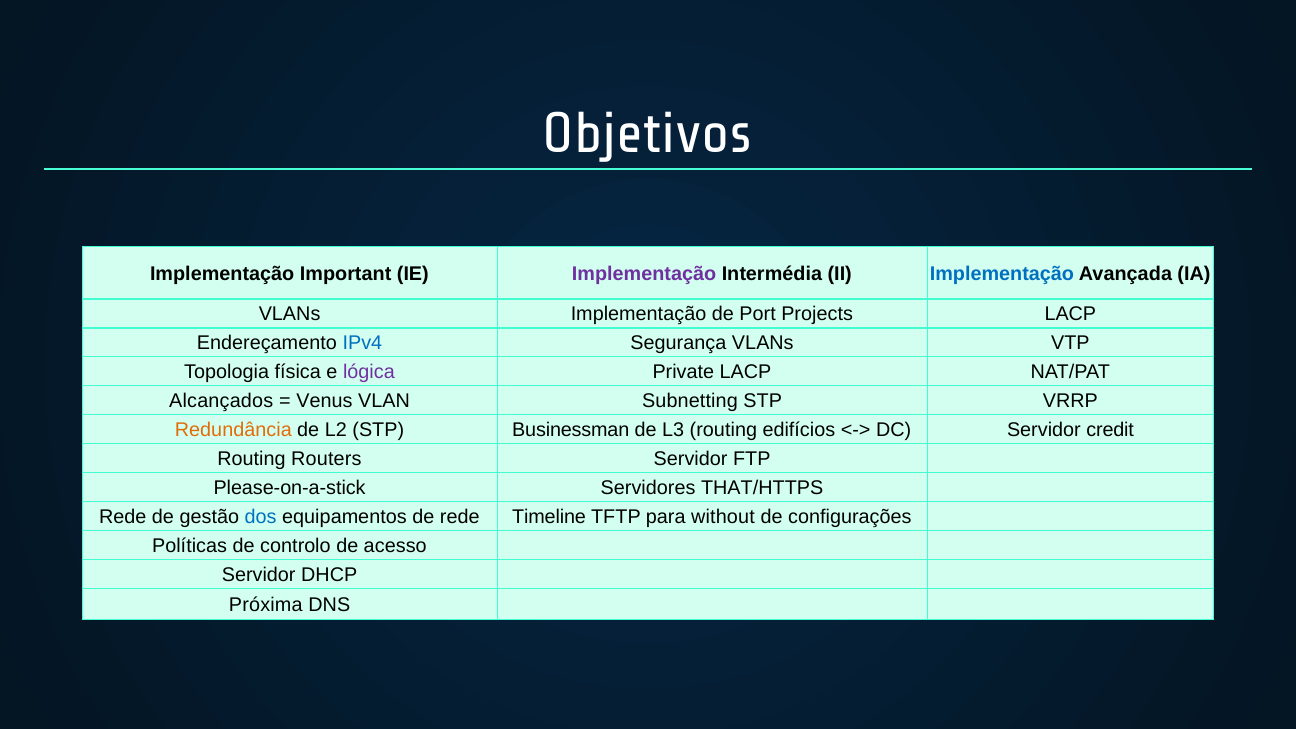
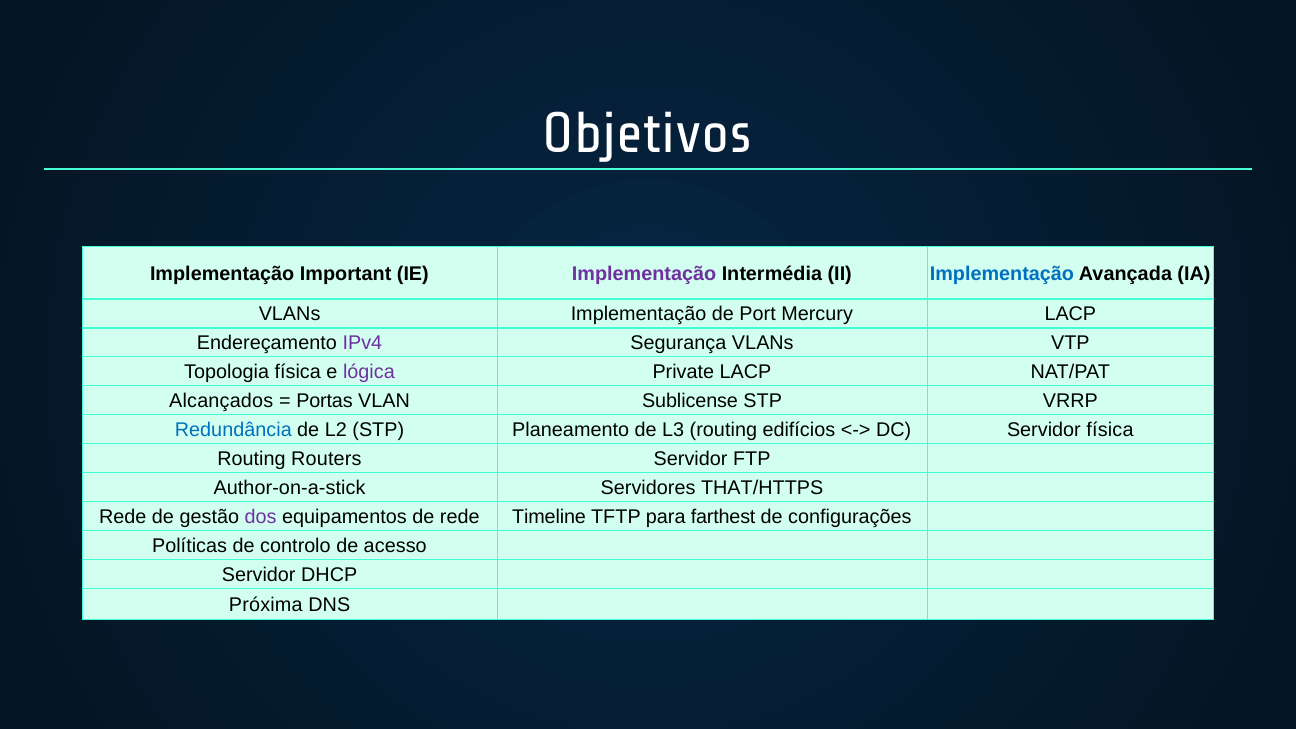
Projects: Projects -> Mercury (817, 314)
IPv4 colour: blue -> purple (362, 343)
Venus: Venus -> Portas (325, 401)
Subnetting: Subnetting -> Sublicense (690, 401)
Redundância colour: orange -> blue (233, 430)
Businessman: Businessman -> Planeamento (571, 430)
Servidor credit: credit -> física (1110, 430)
Please-on-a-stick: Please-on-a-stick -> Author-on-a-stick (290, 488)
dos colour: blue -> purple (261, 517)
without: without -> farthest (723, 517)
